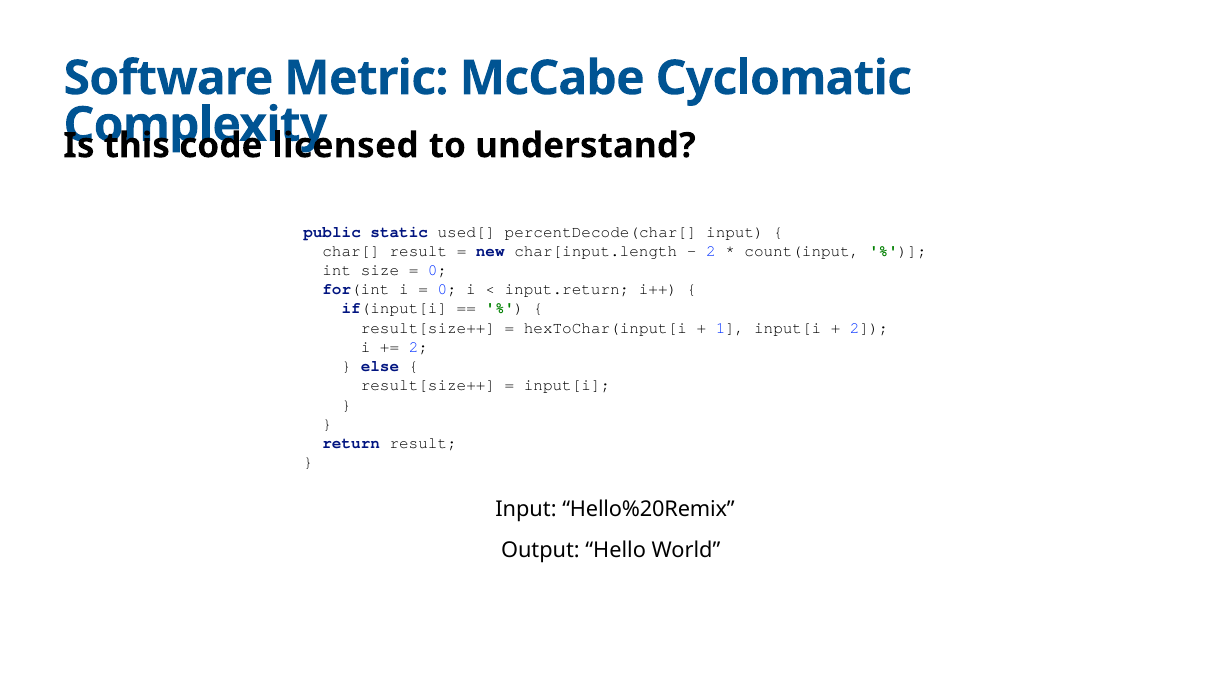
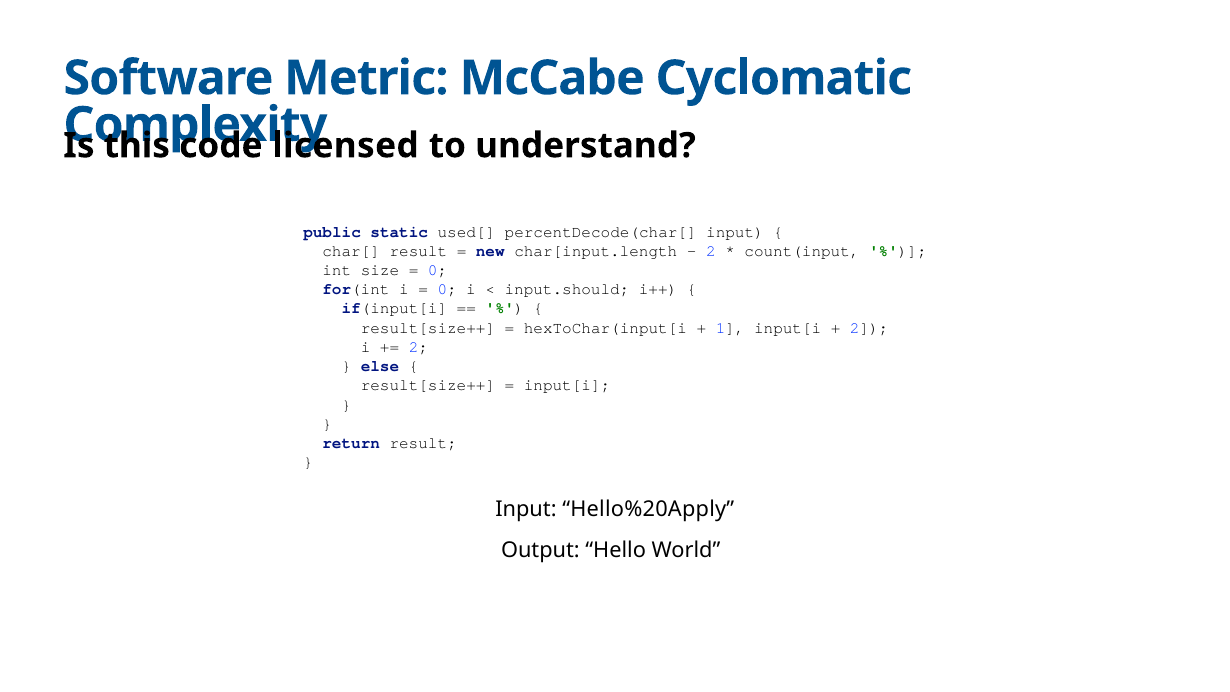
input.return: input.return -> input.should (567, 289)
Hello%20Remix: Hello%20Remix -> Hello%20Apply (648, 509)
